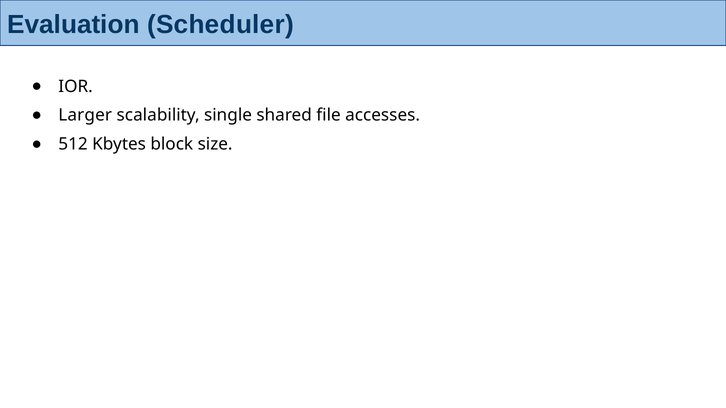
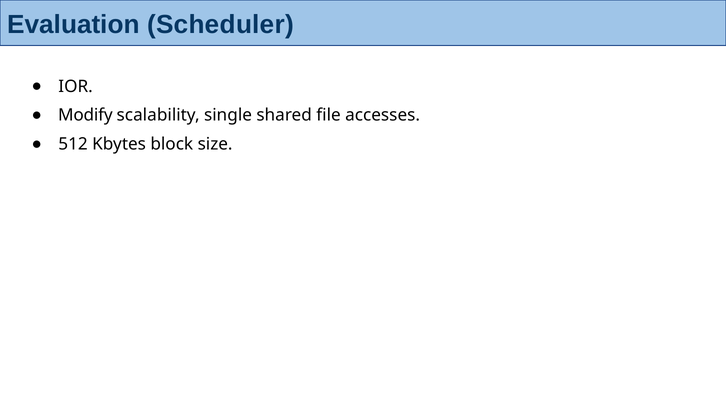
Larger: Larger -> Modify (85, 115)
